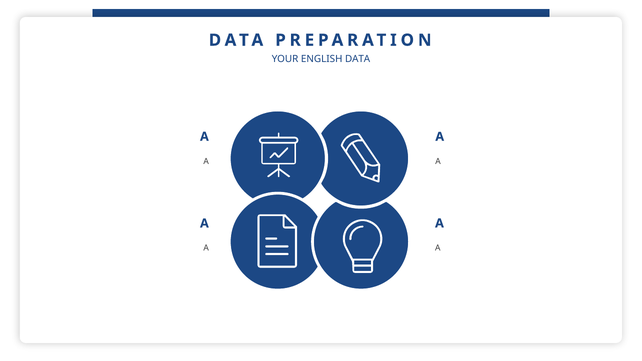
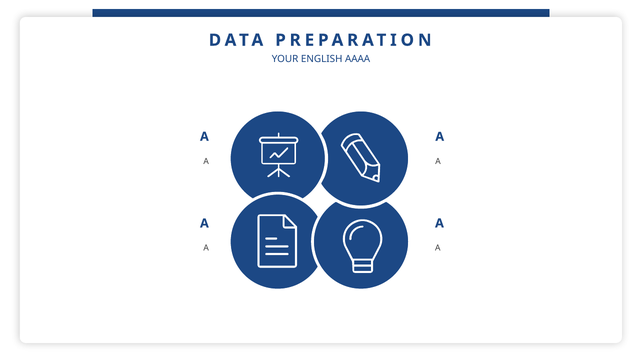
ENGLISH DATA: DATA -> AAAA (358, 59)
